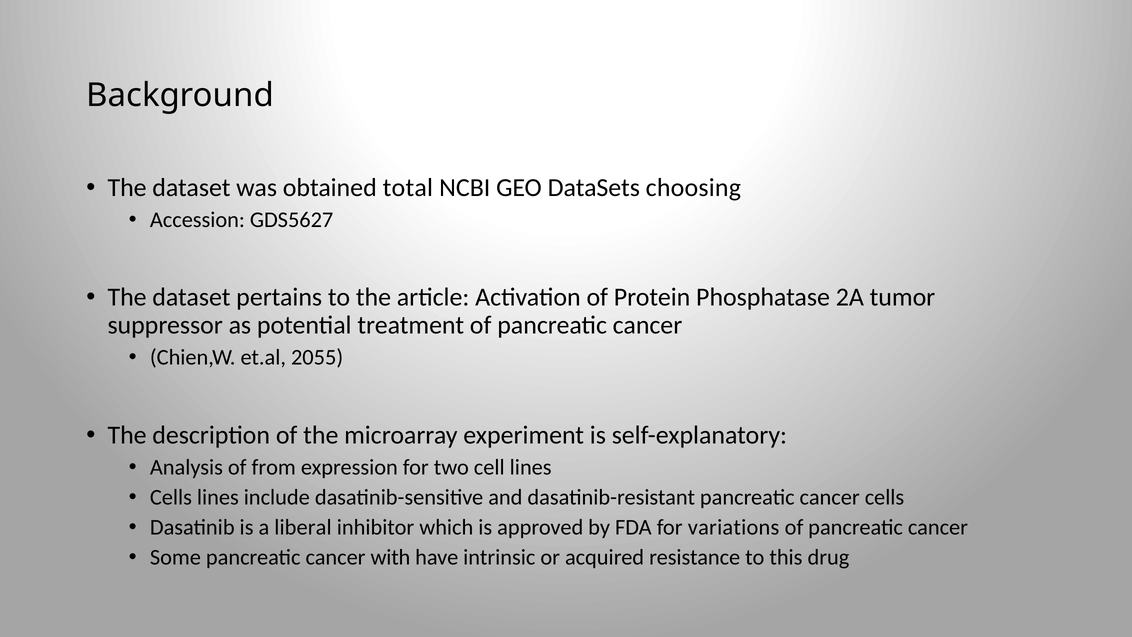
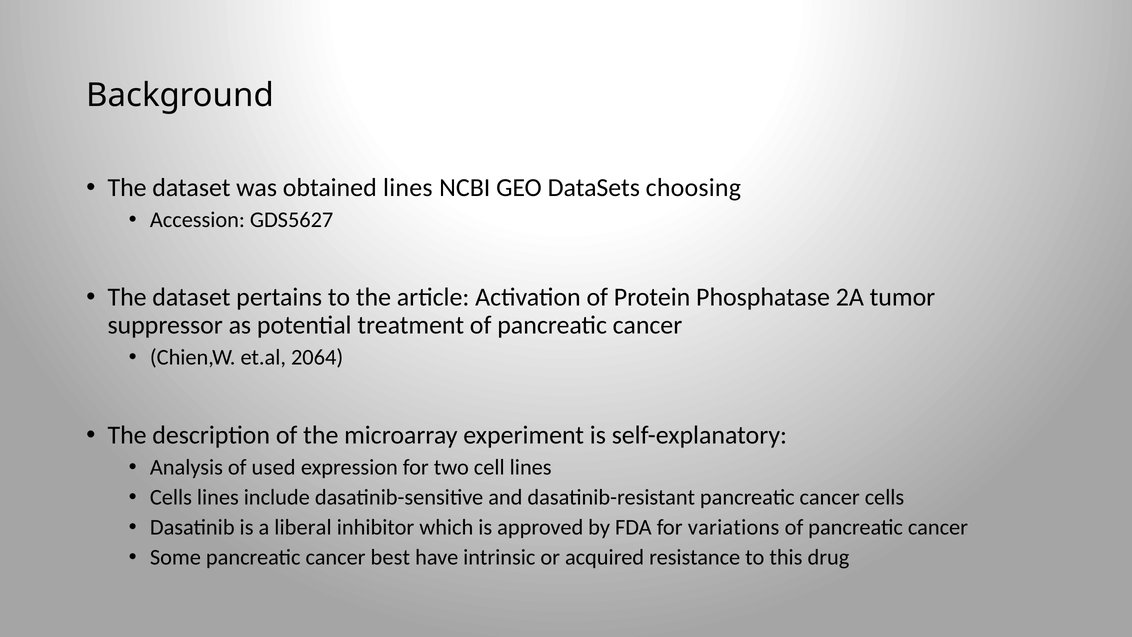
obtained total: total -> lines (408, 188)
2055: 2055 -> 2064 (317, 357)
from: from -> used (274, 467)
with: with -> best (390, 557)
